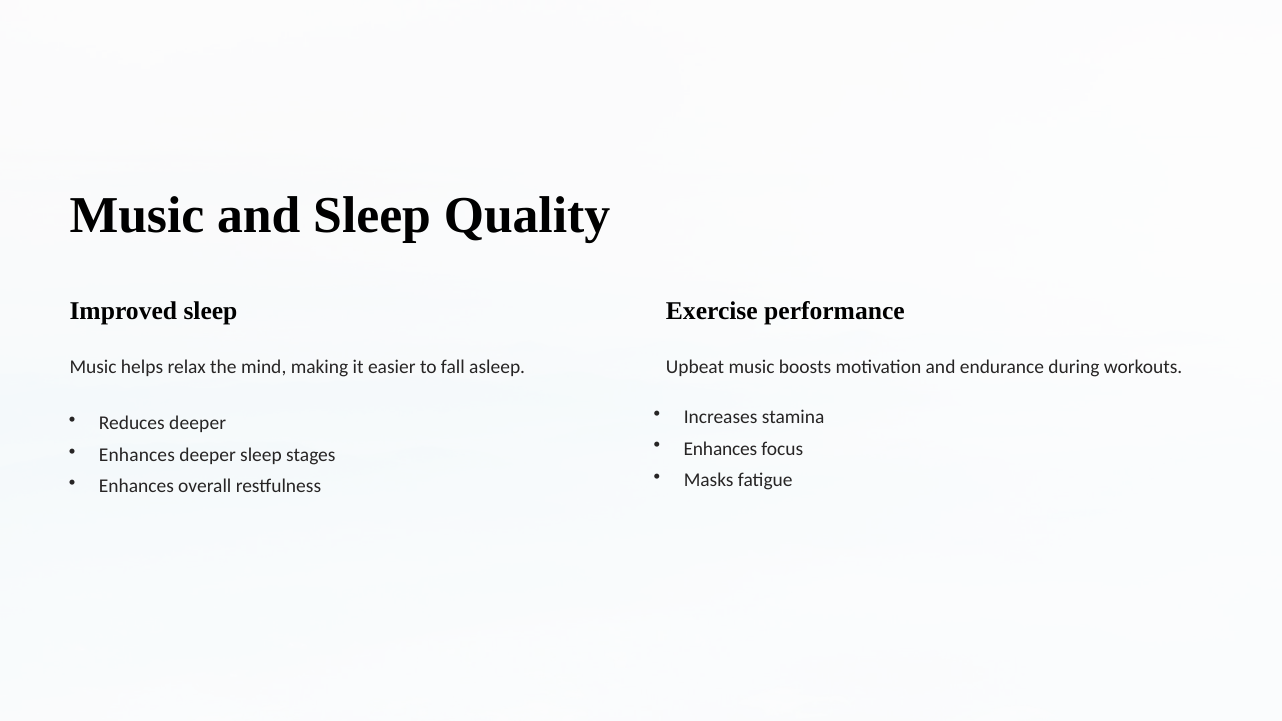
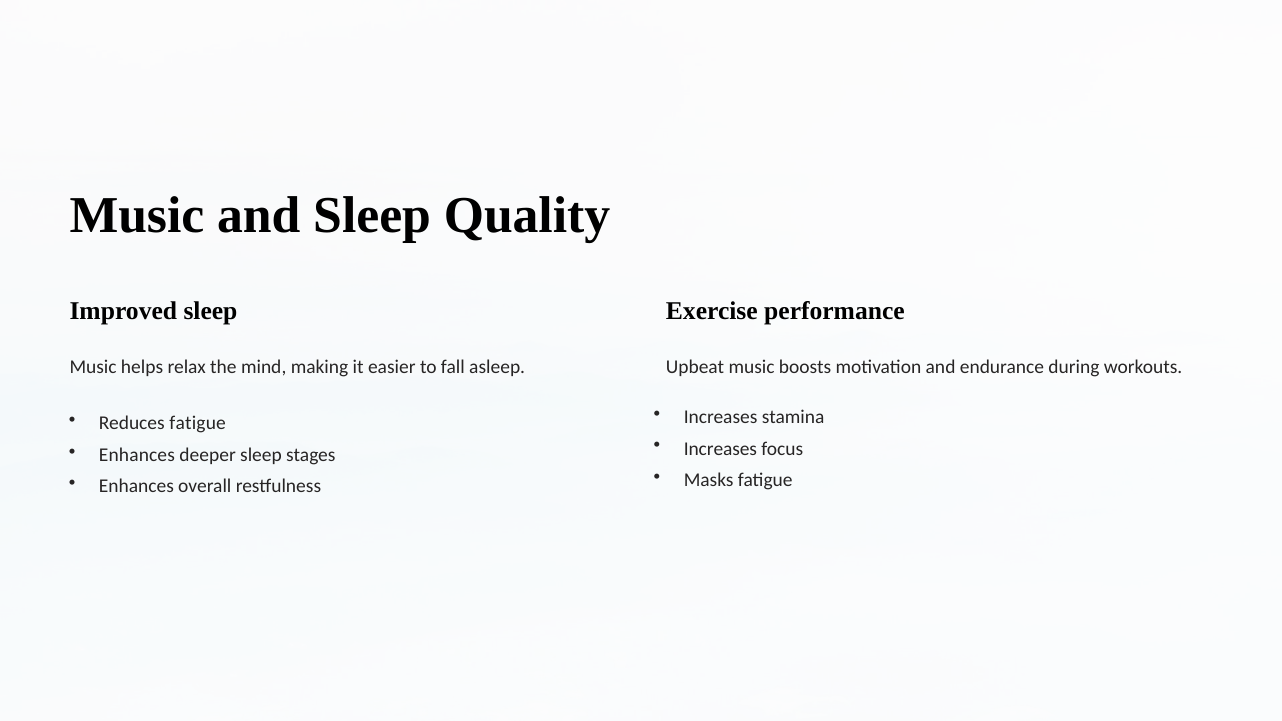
Reduces deeper: deeper -> fatigue (198, 423)
Enhances: Enhances -> Increases (720, 449)
